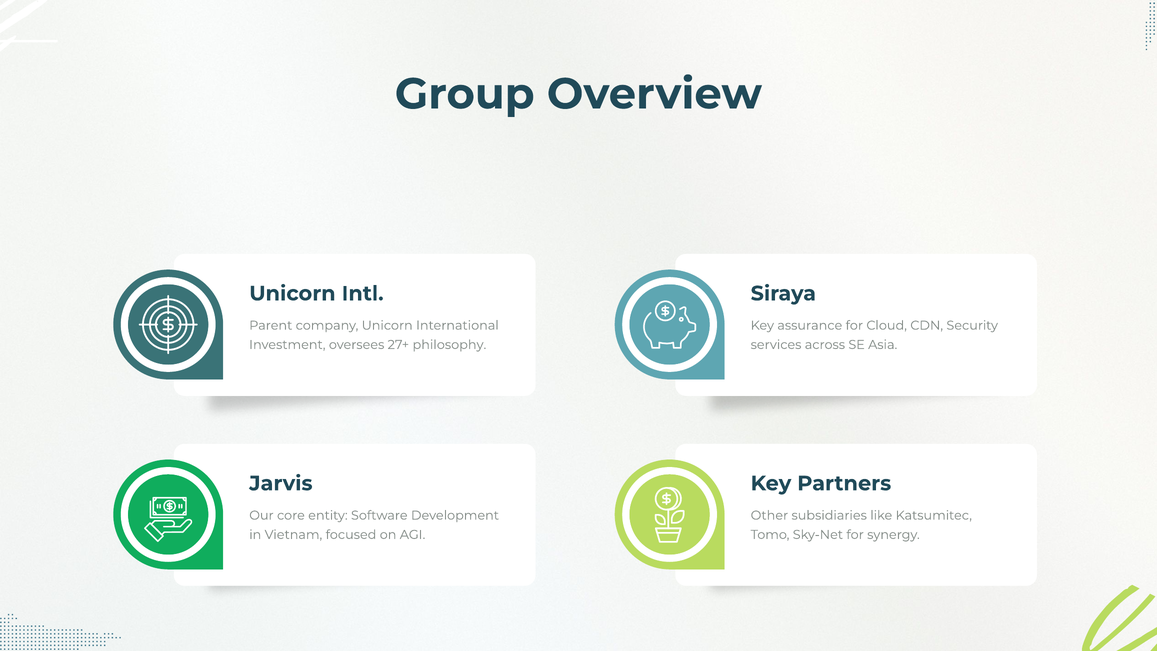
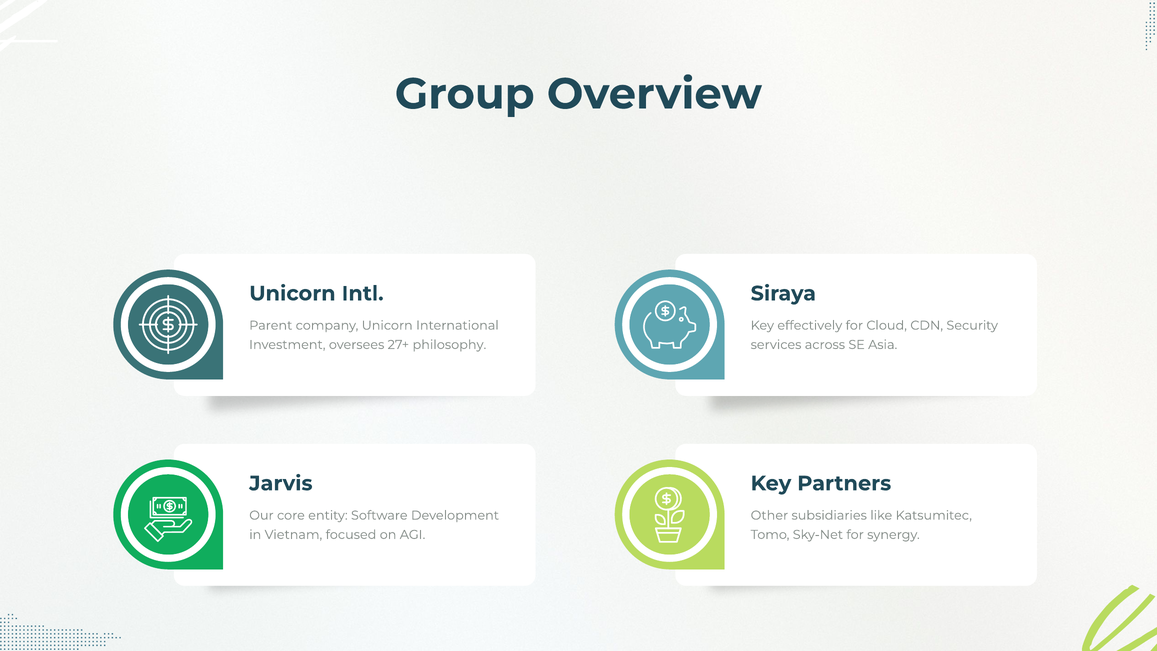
assurance: assurance -> effectively (810, 325)
